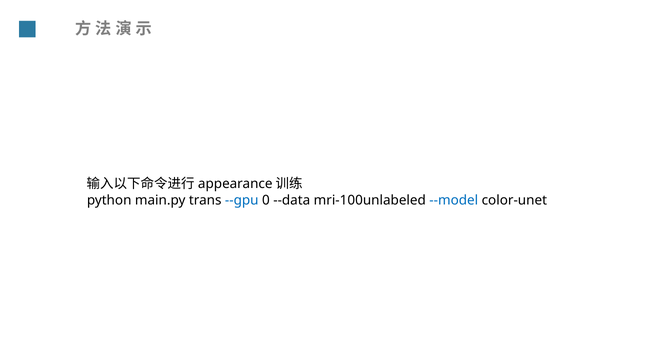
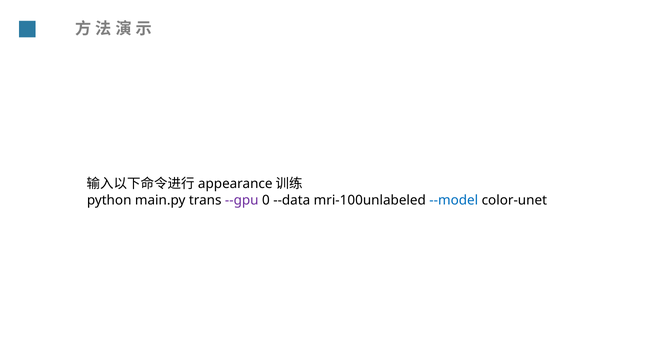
--gpu colour: blue -> purple (242, 200)
